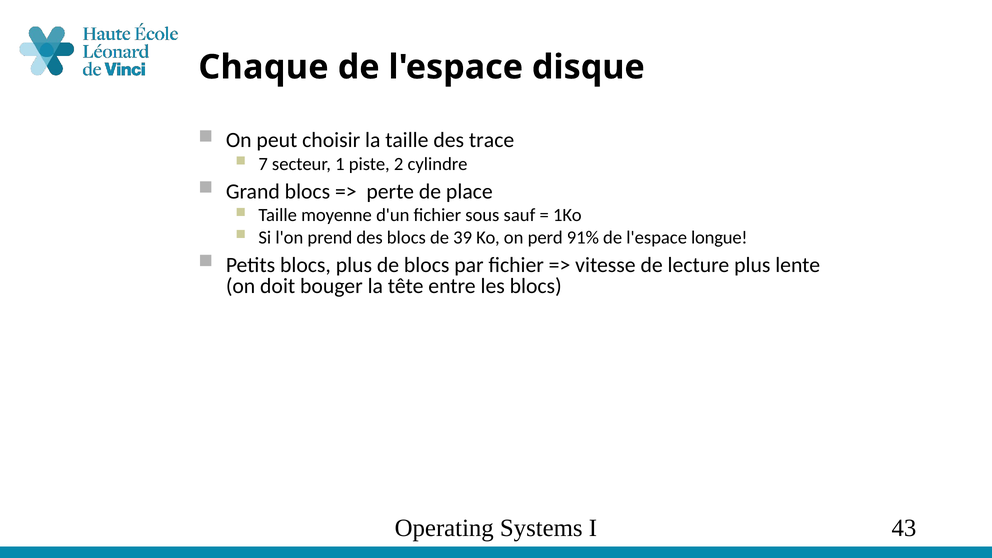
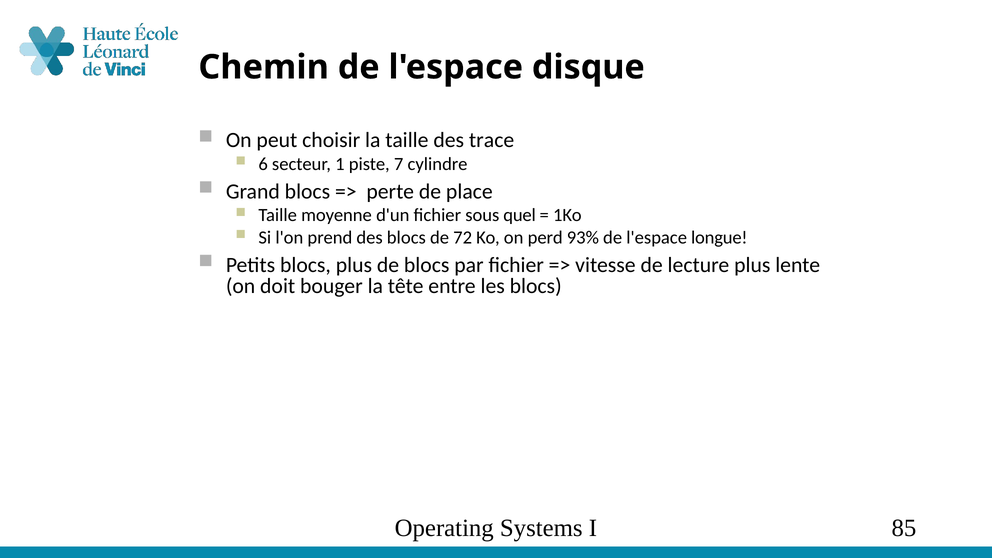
Chaque: Chaque -> Chemin (264, 67)
7: 7 -> 6 (263, 164)
2: 2 -> 7 (399, 164)
sauf: sauf -> quel (520, 215)
39: 39 -> 72 (463, 237)
91%: 91% -> 93% (583, 237)
43: 43 -> 85 (904, 528)
